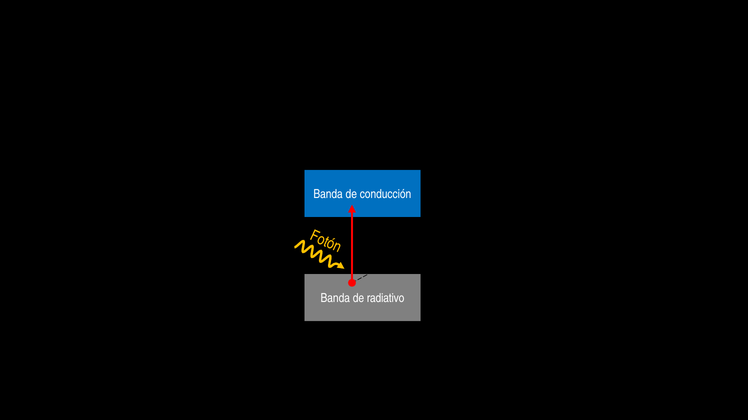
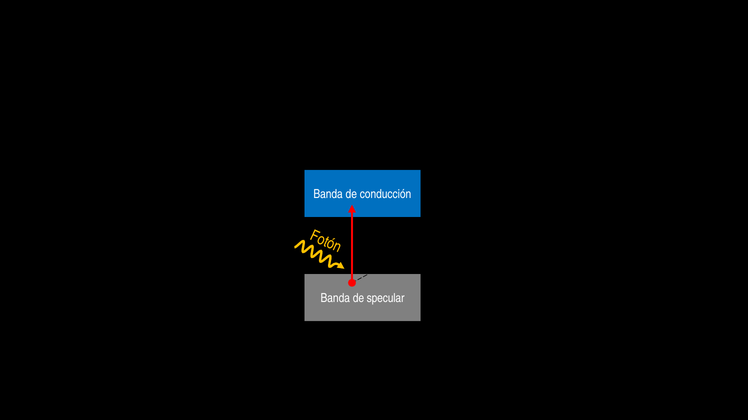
radiativo: radiativo -> specular (386, 299)
